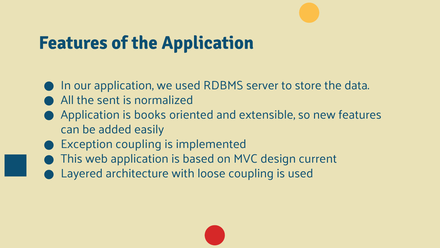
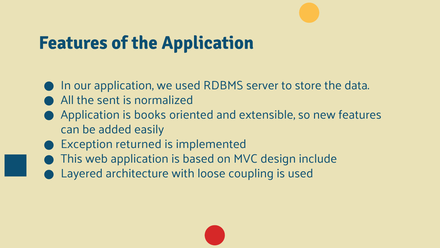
Exception coupling: coupling -> returned (139, 144)
current: current -> include (318, 159)
